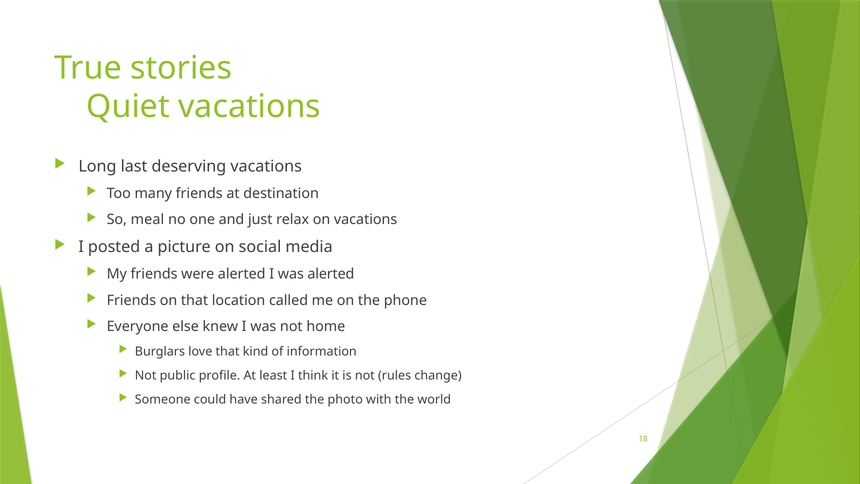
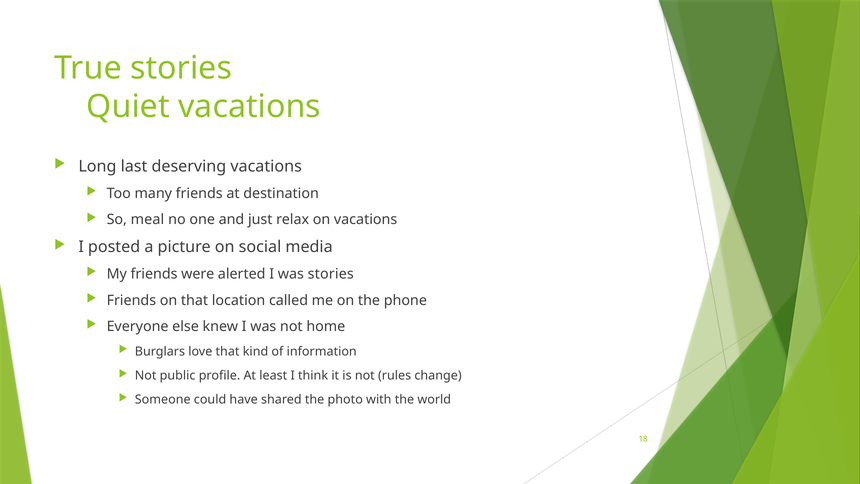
was alerted: alerted -> stories (331, 274)
